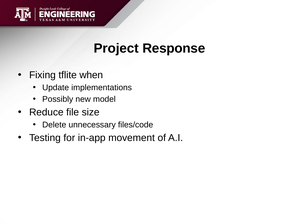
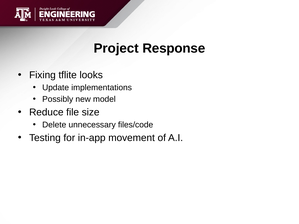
when: when -> looks (91, 75)
